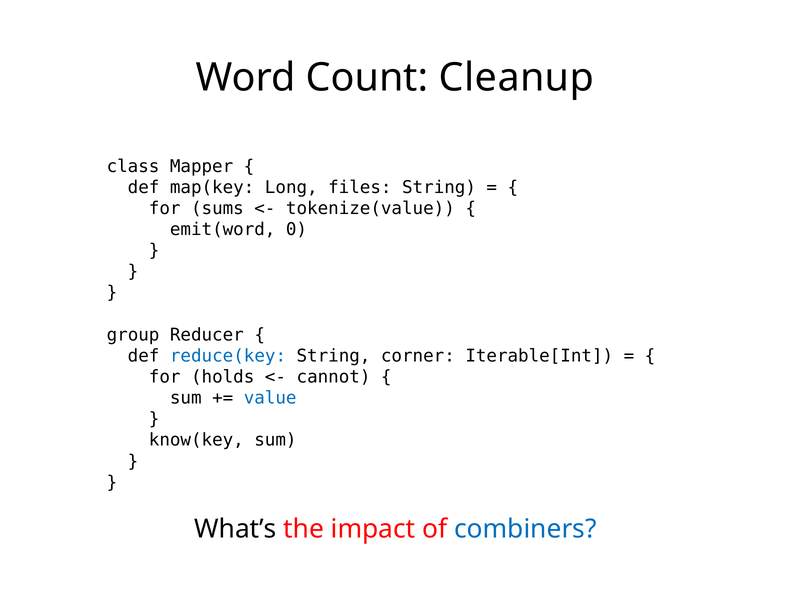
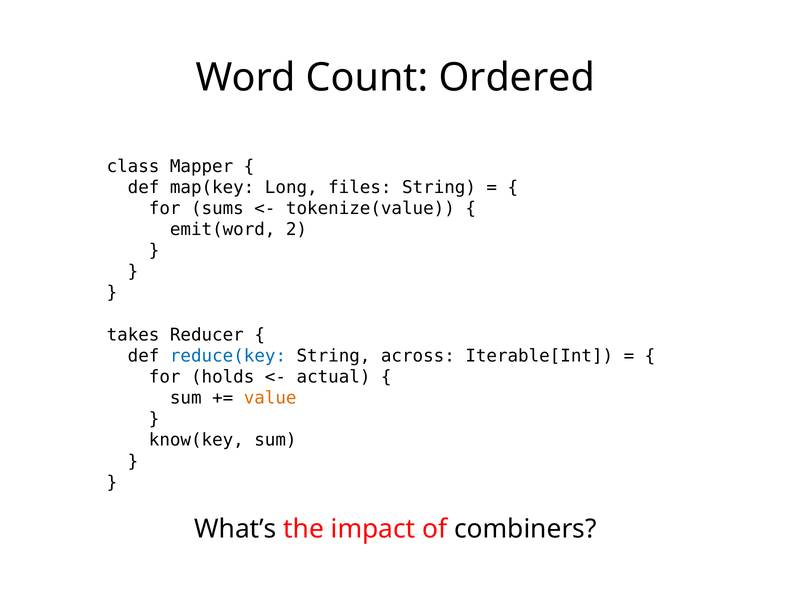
Cleanup: Cleanup -> Ordered (517, 78)
0: 0 -> 2 (296, 230)
group: group -> takes (133, 335)
corner: corner -> across (418, 356)
cannot: cannot -> actual (334, 377)
value colour: blue -> orange (270, 398)
combiners colour: blue -> black (525, 529)
